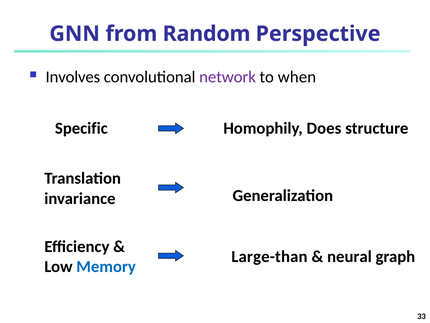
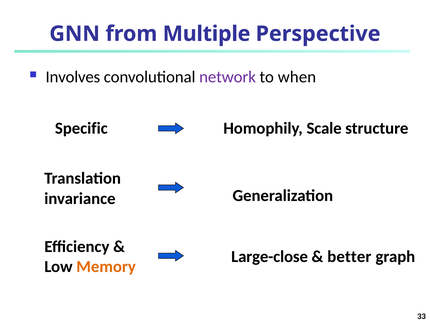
Random: Random -> Multiple (207, 34)
Does: Does -> Scale (324, 128)
Large-than: Large-than -> Large-close (270, 256)
neural: neural -> better (349, 256)
Memory colour: blue -> orange (106, 266)
